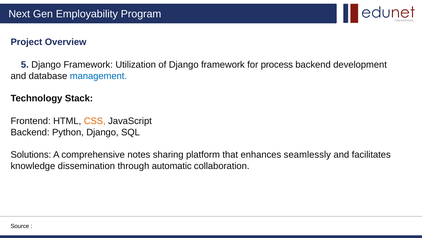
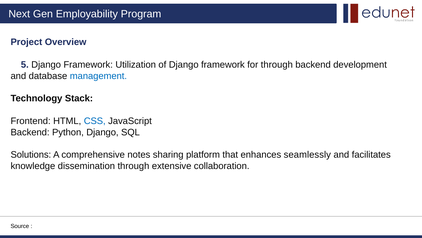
for process: process -> through (277, 64)
CSS colour: orange -> blue (95, 121)
automatic: automatic -> extensive (172, 166)
